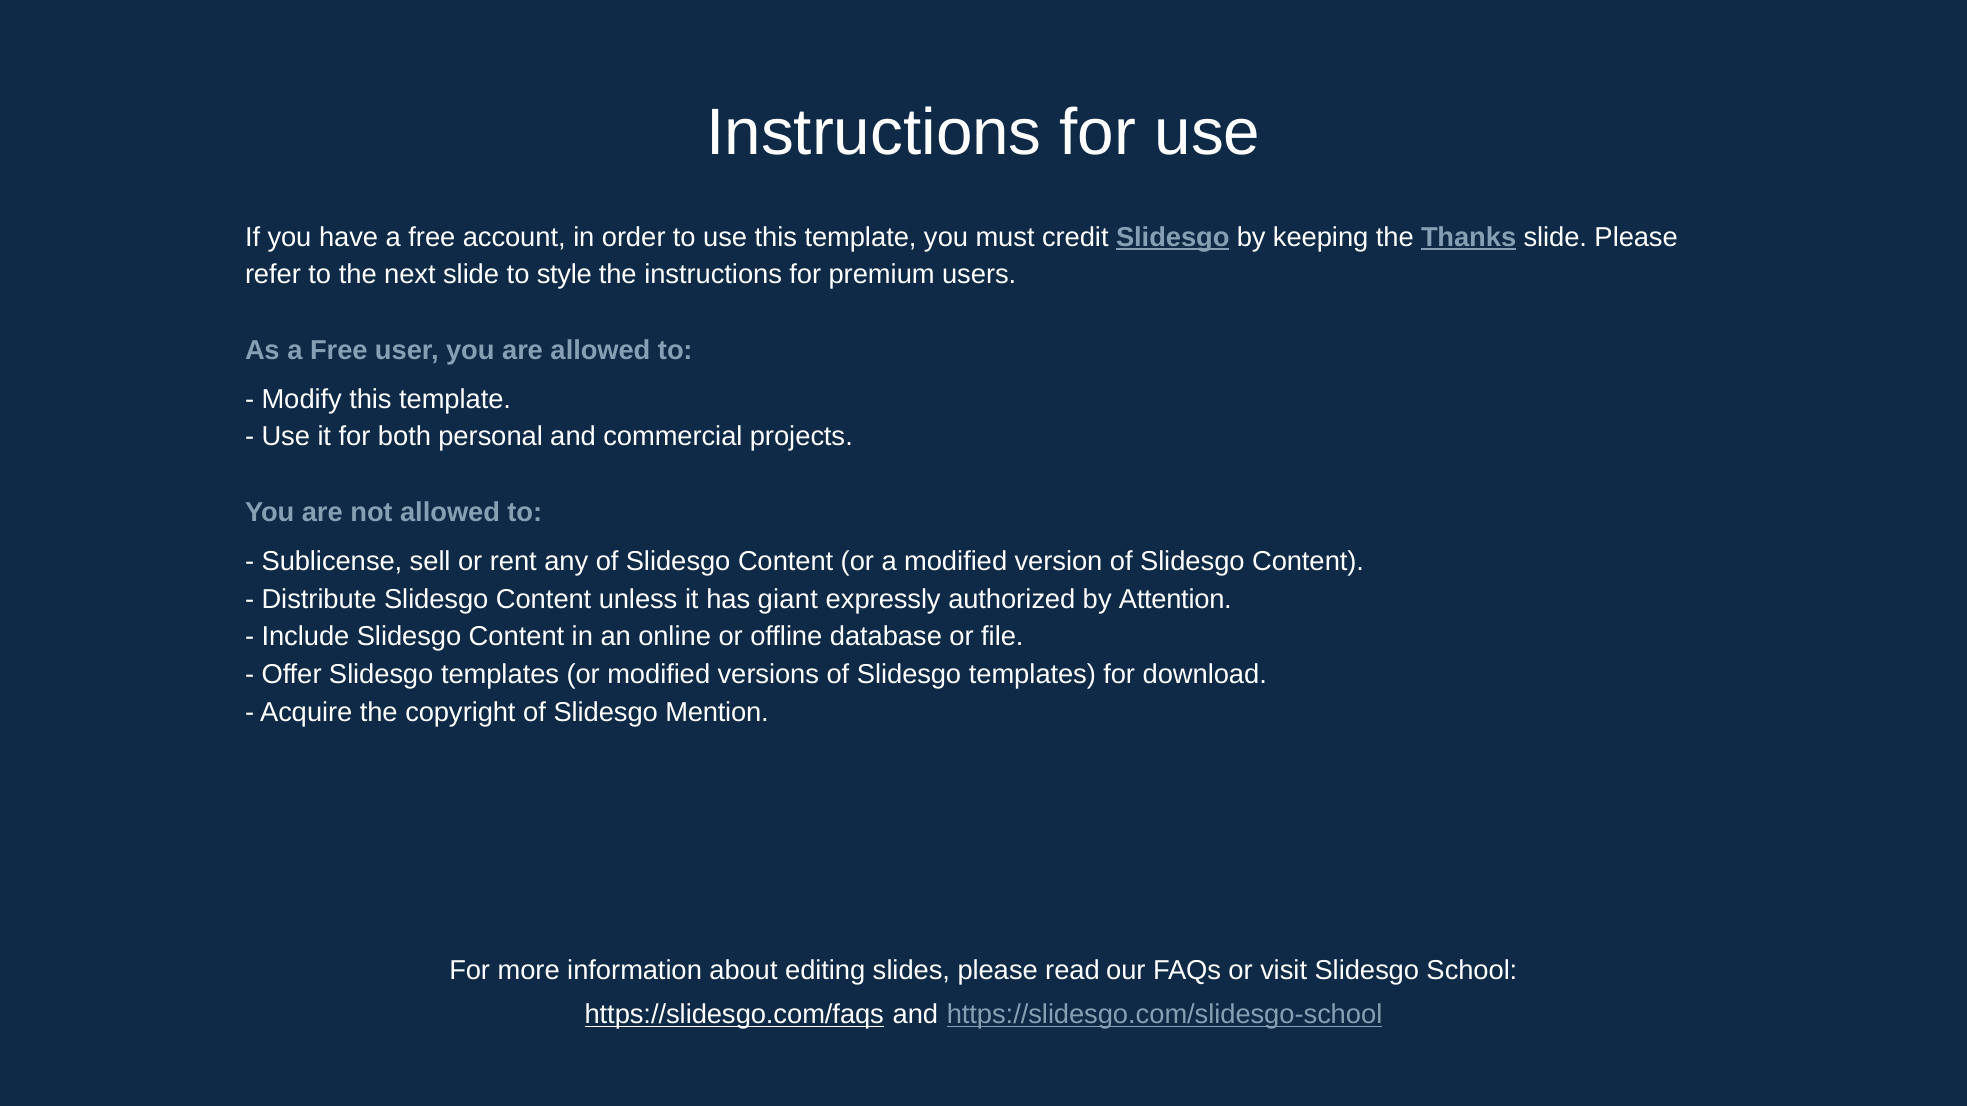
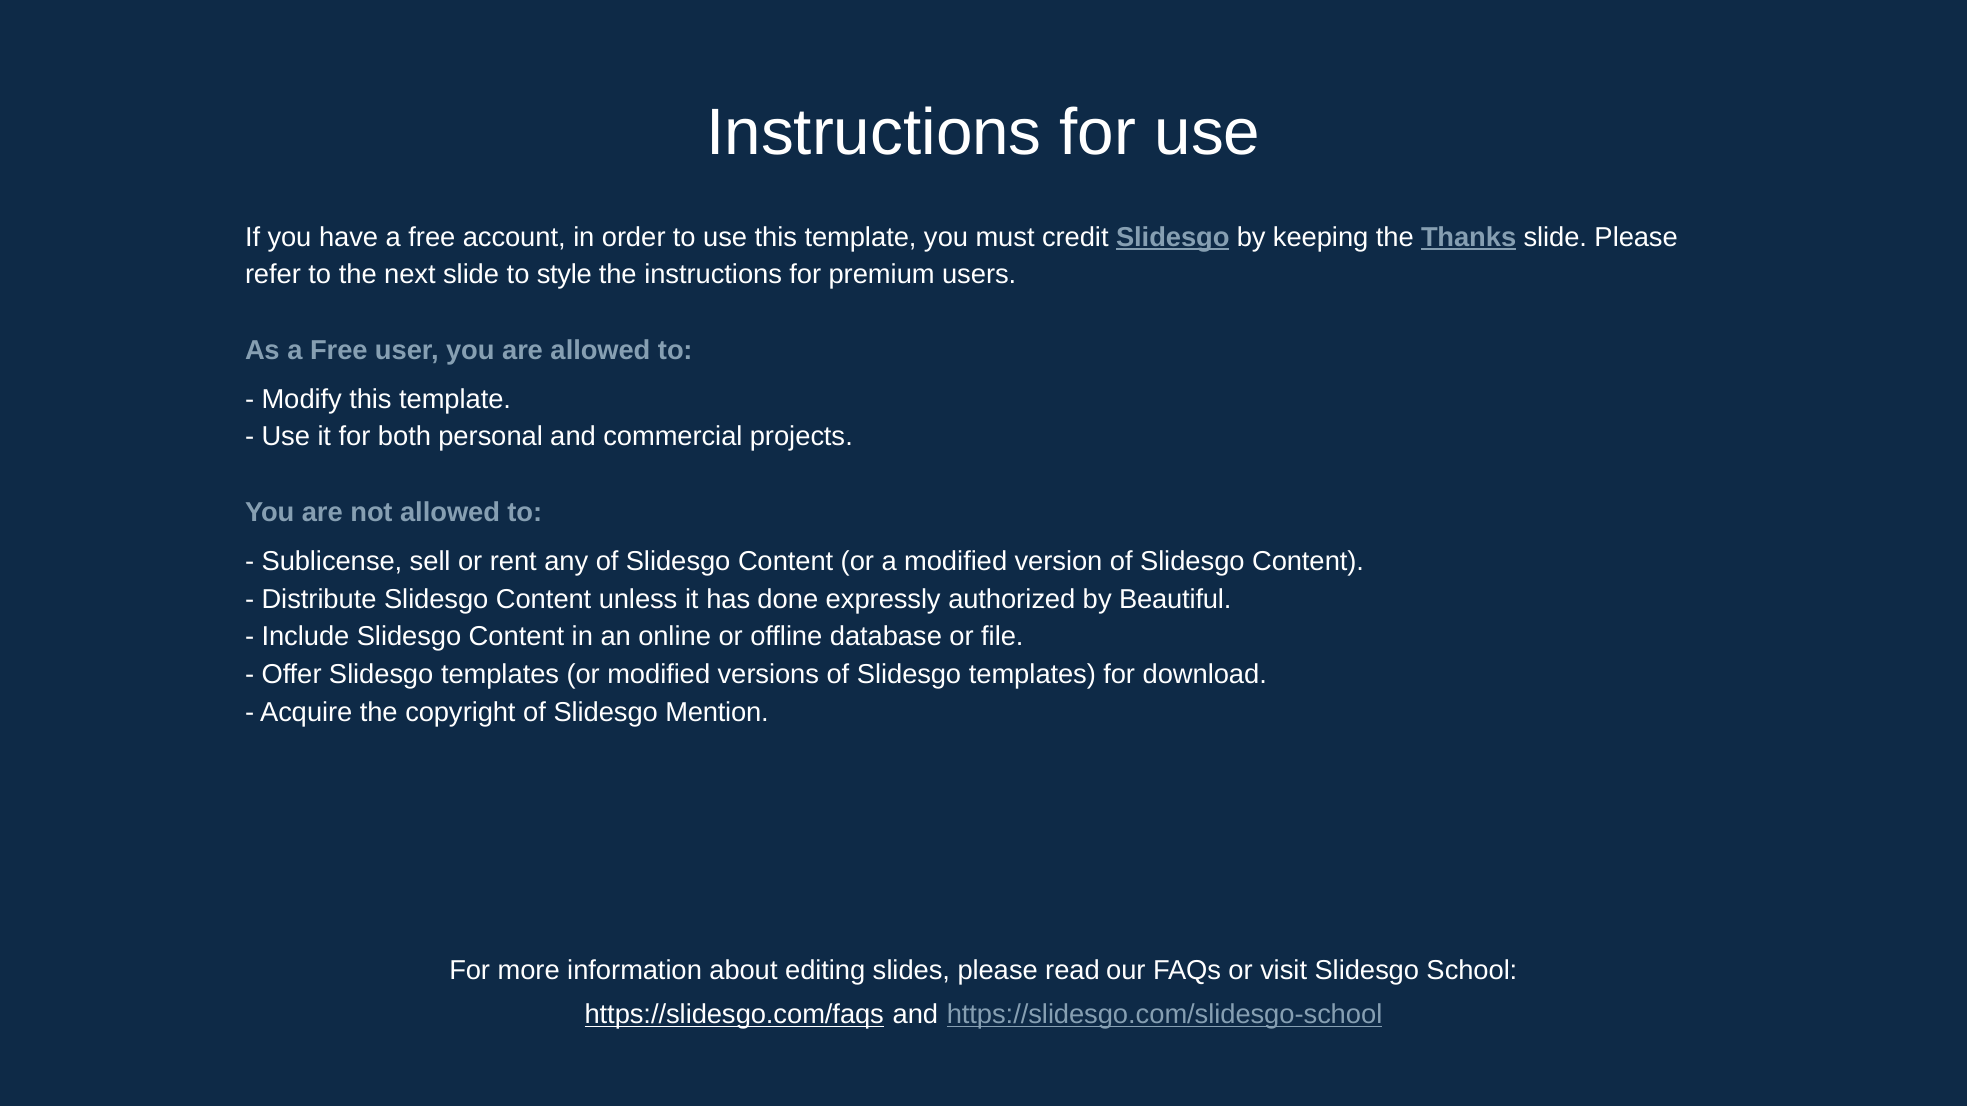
giant: giant -> done (788, 599)
Attention: Attention -> Beautiful (1175, 599)
